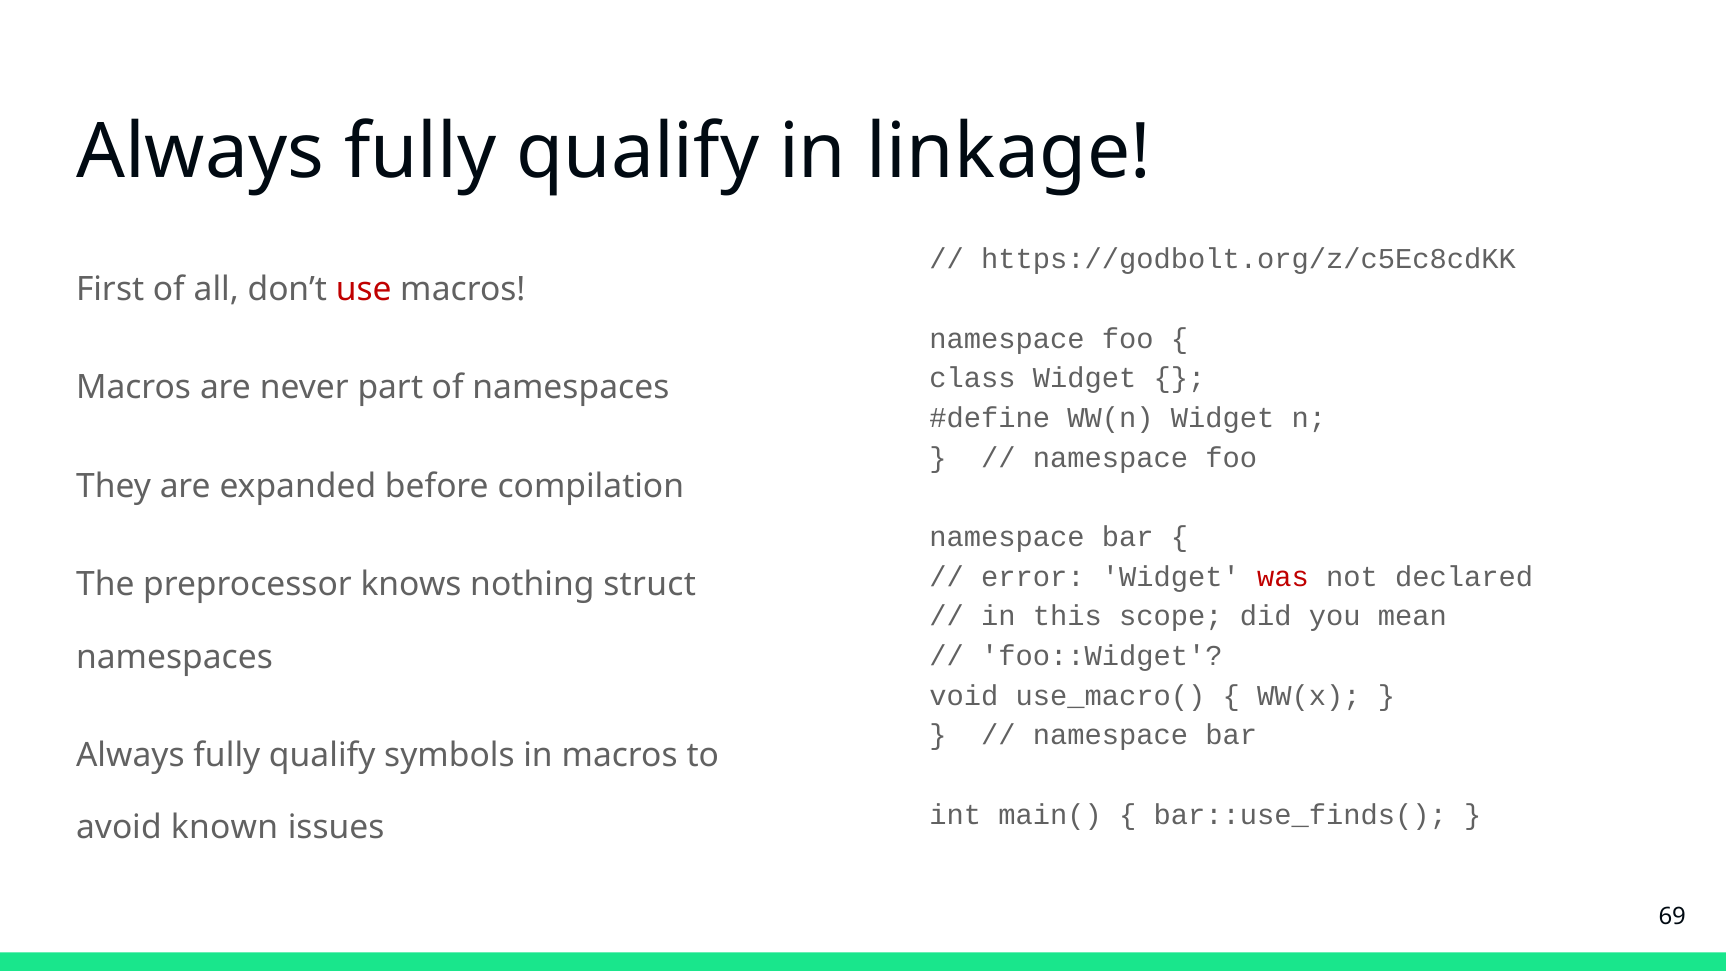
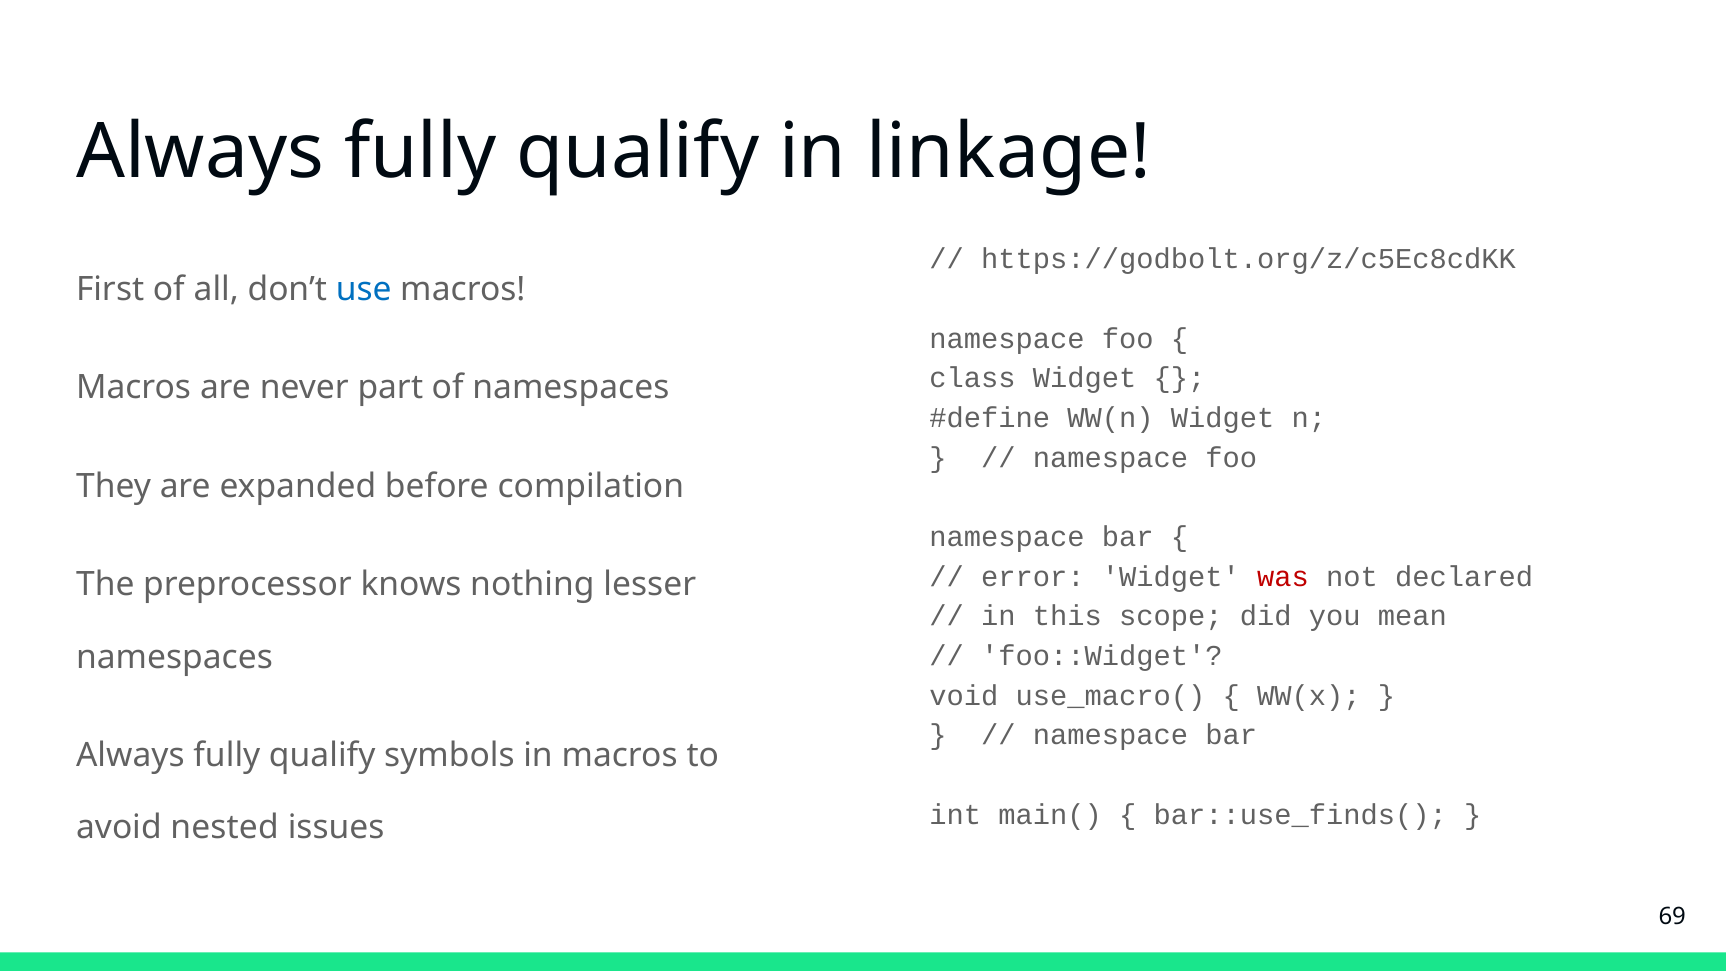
use colour: red -> blue (364, 289)
struct: struct -> lesser (650, 584)
known: known -> nested (225, 828)
